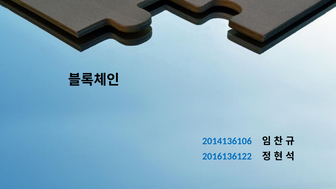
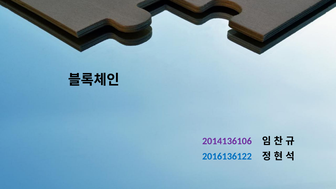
2014136106 colour: blue -> purple (227, 141)
